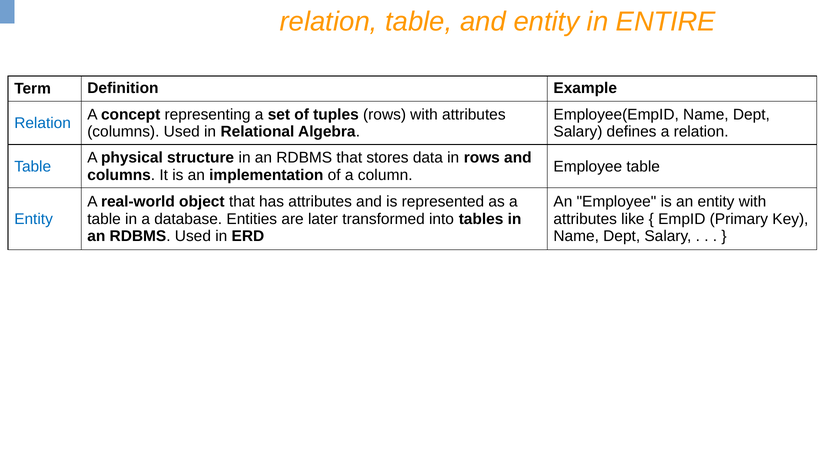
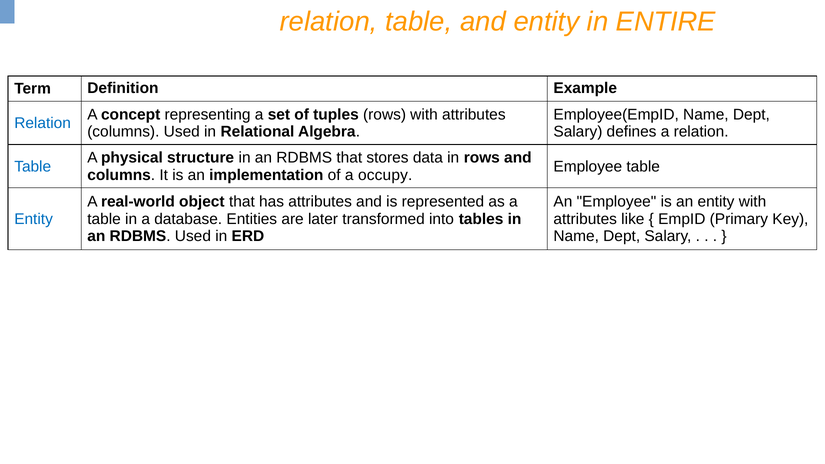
column: column -> occupy (385, 175)
